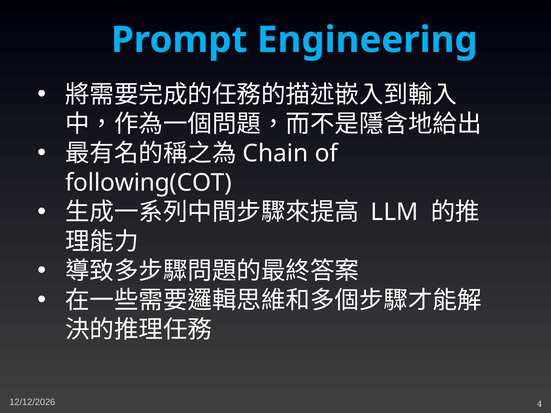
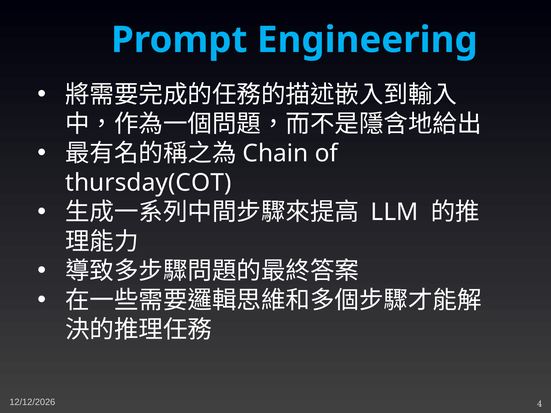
following(COT: following(COT -> thursday(COT (148, 183)
